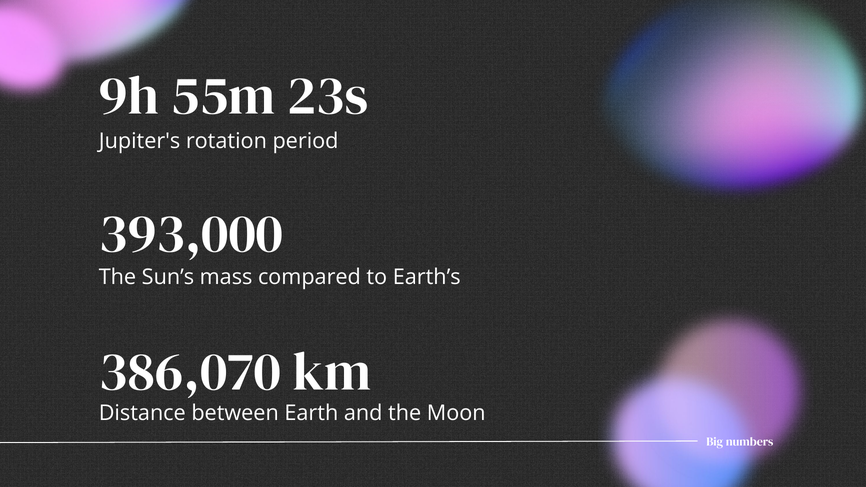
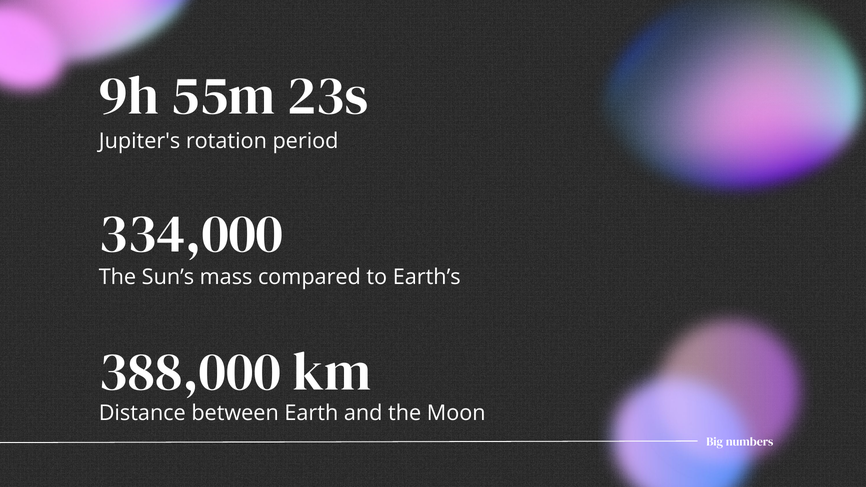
393,000: 393,000 -> 334,000 (191, 234)
386,070: 386,070 -> 388,000 (190, 372)
